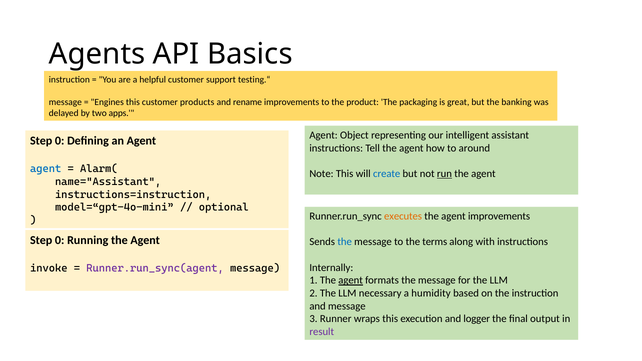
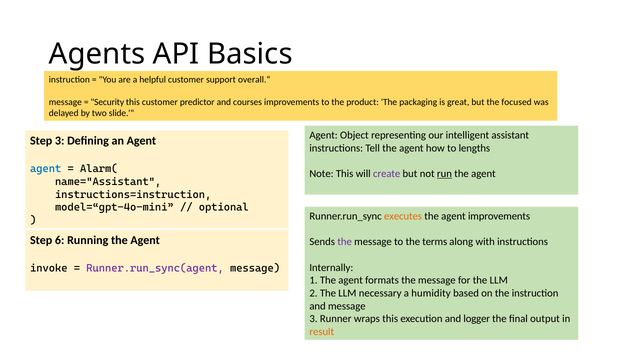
testing.“: testing.“ -> overall.“ (254, 80)
Engines: Engines -> Security (107, 102)
products: products -> predictor (197, 102)
rename: rename -> courses (248, 102)
banking: banking -> focused (517, 102)
apps: apps -> slide (121, 113)
0: 0 -> 3 (60, 141)
around: around -> lengths (474, 148)
create colour: blue -> purple (387, 174)
0: 0 -> 6 (60, 240)
the colour: blue -> purple (345, 242)
agent underline: present -> none (351, 281)
result colour: purple -> orange (322, 332)
